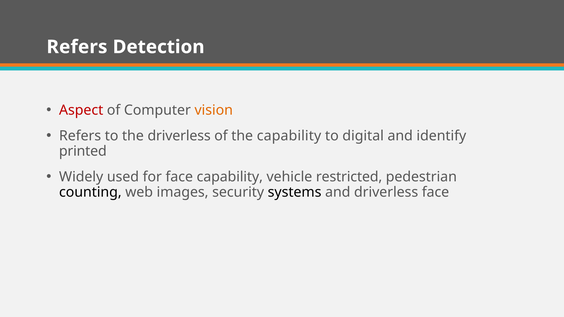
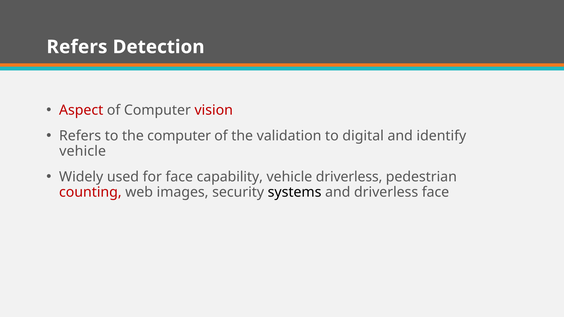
vision colour: orange -> red (214, 110)
the driverless: driverless -> computer (179, 136)
the capability: capability -> validation (289, 136)
printed: printed -> vehicle (83, 151)
vehicle restricted: restricted -> driverless (349, 177)
counting colour: black -> red (90, 192)
